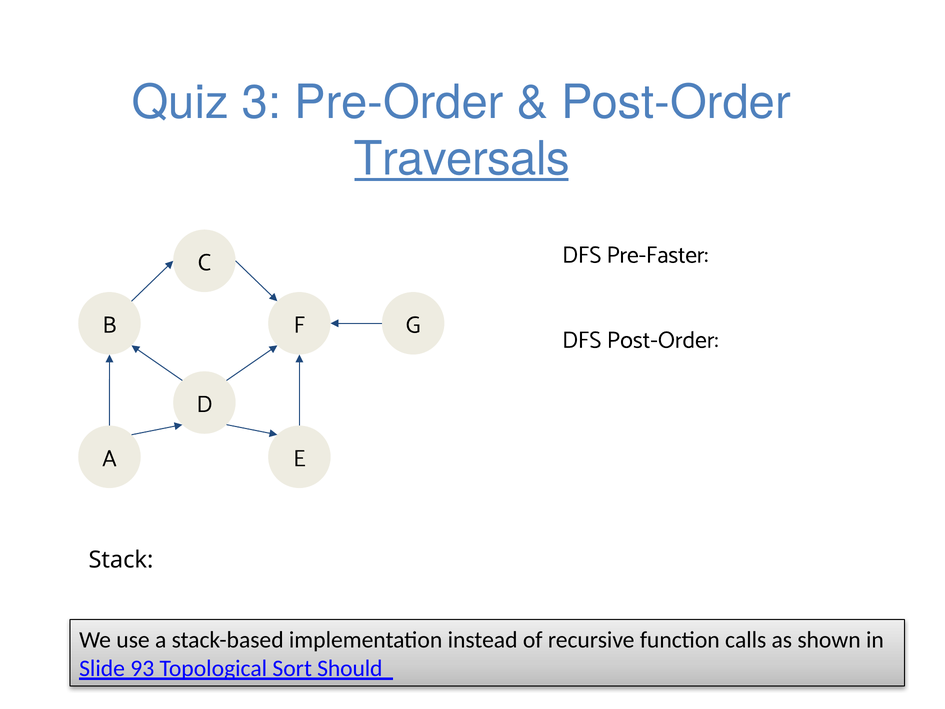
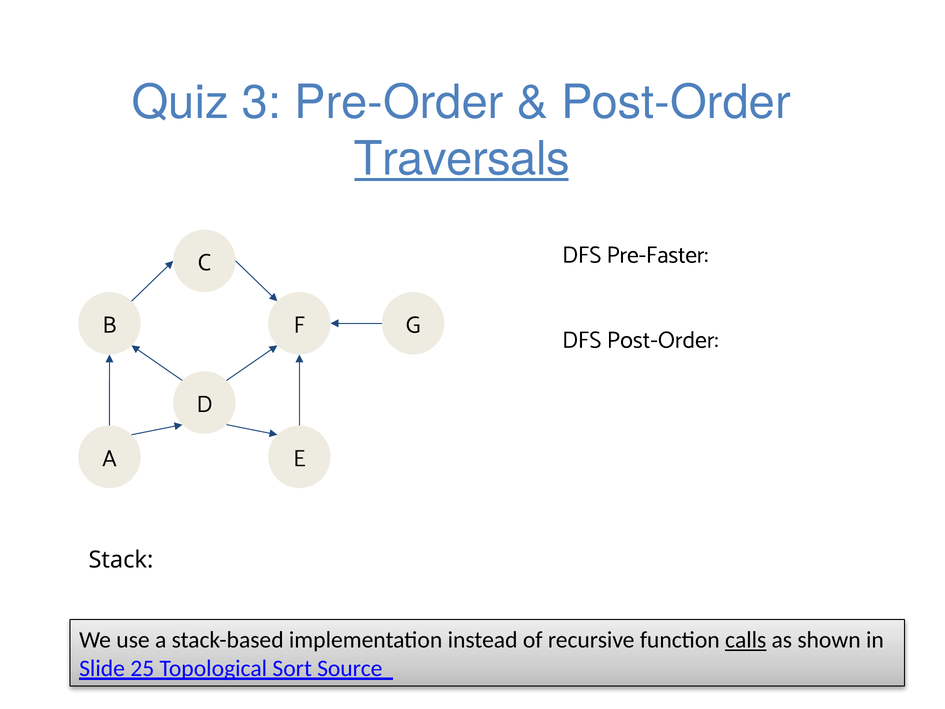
calls underline: none -> present (746, 640)
93: 93 -> 25 (142, 668)
Should: Should -> Source (350, 668)
